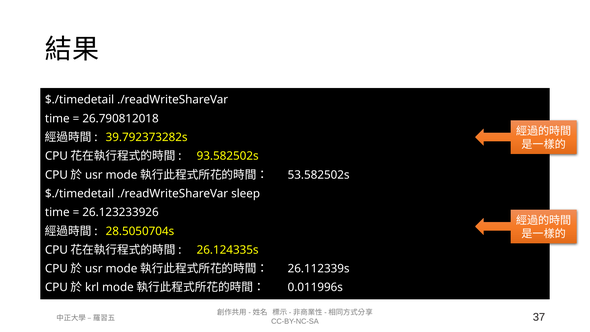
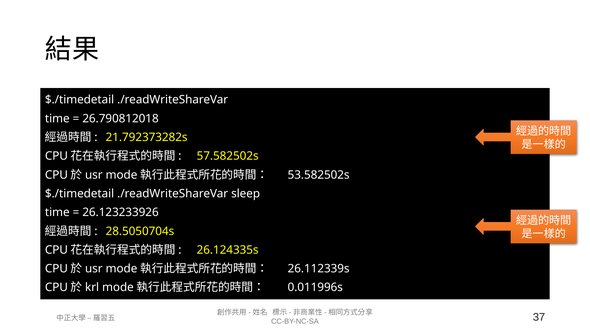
39.792373282s: 39.792373282s -> 21.792373282s (147, 137)
93.582502s: 93.582502s -> 57.582502s (228, 156)
